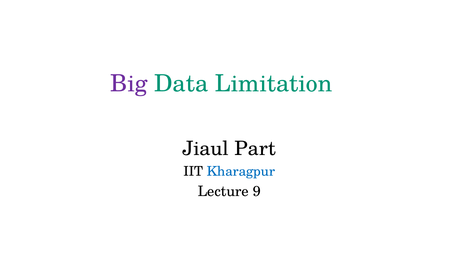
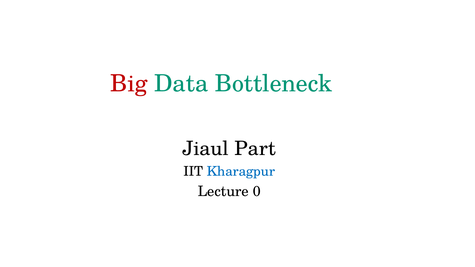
Big colour: purple -> red (129, 84)
Limitation: Limitation -> Bottleneck (274, 84)
9: 9 -> 0 (257, 192)
